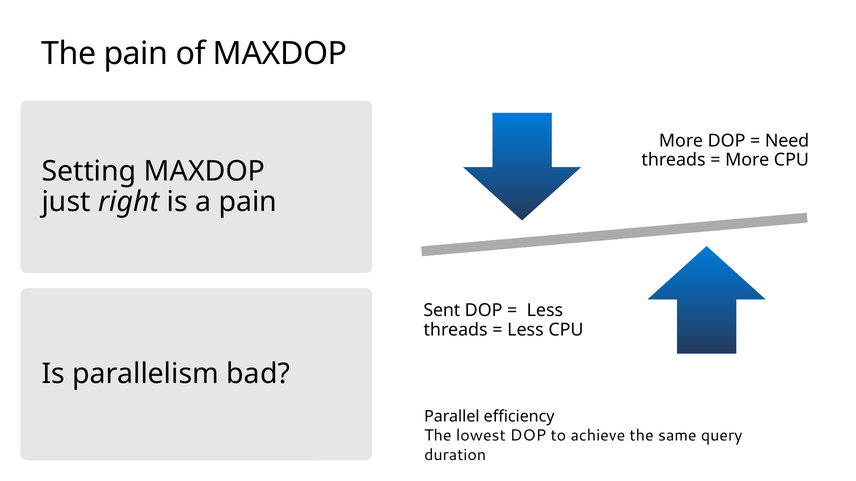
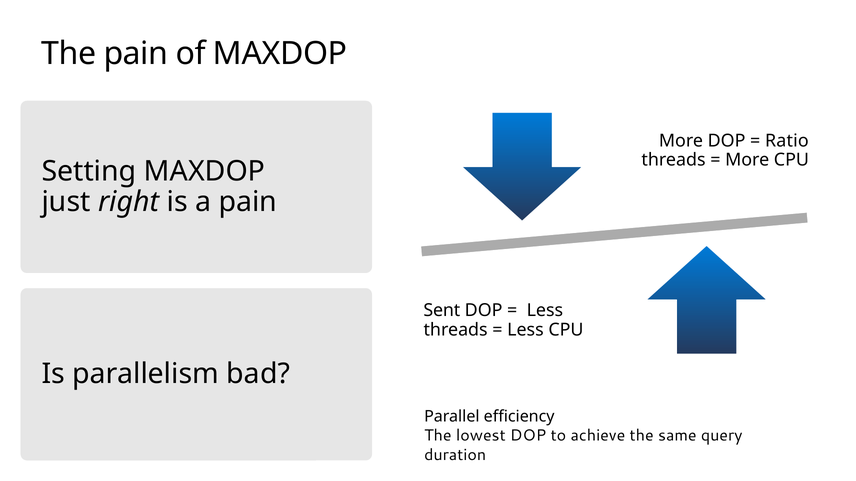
Need: Need -> Ratio (787, 141)
